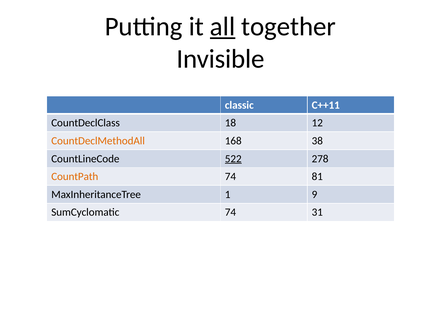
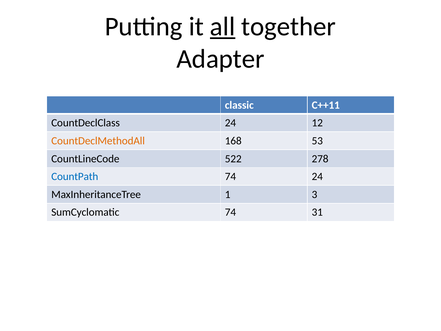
Invisible: Invisible -> Adapter (220, 59)
CountDeclClass 18: 18 -> 24 (230, 123)
38: 38 -> 53 (317, 141)
522 underline: present -> none (233, 159)
CountPath colour: orange -> blue (75, 176)
74 81: 81 -> 24 (317, 176)
9: 9 -> 3 (315, 194)
